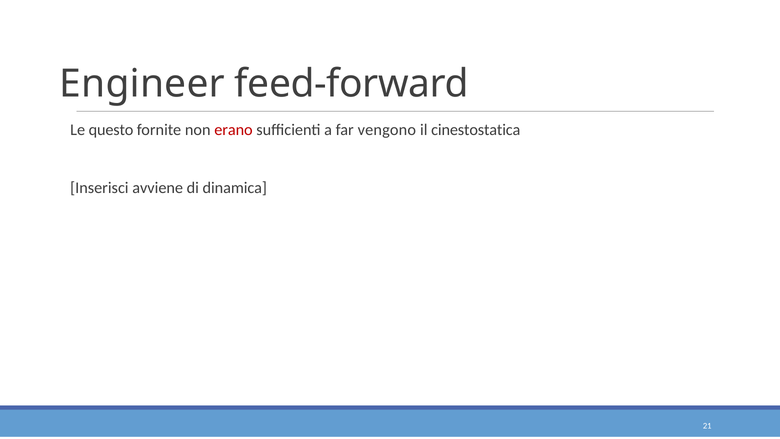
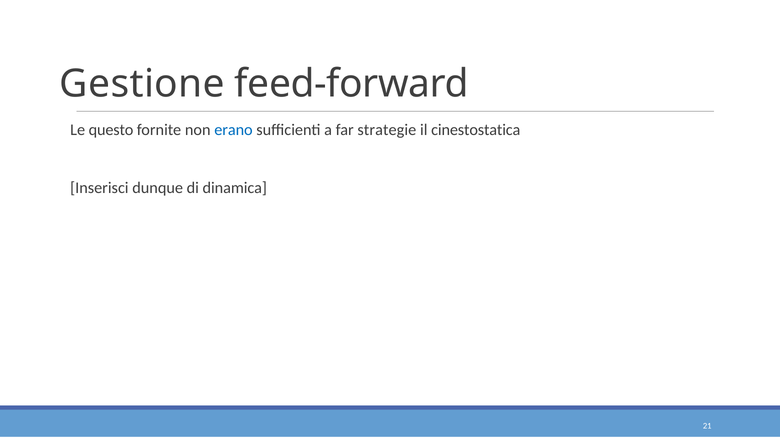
Engineer: Engineer -> Gestione (142, 84)
erano colour: red -> blue (233, 130)
vengono: vengono -> strategie (387, 130)
avviene: avviene -> dunque (158, 188)
